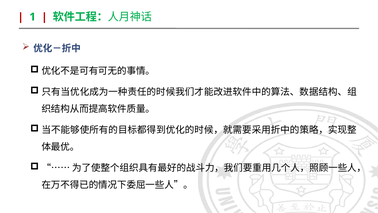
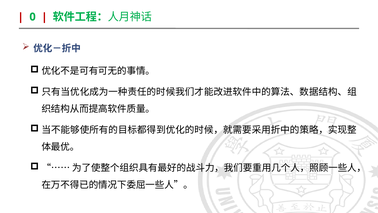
1: 1 -> 0 (33, 17)
